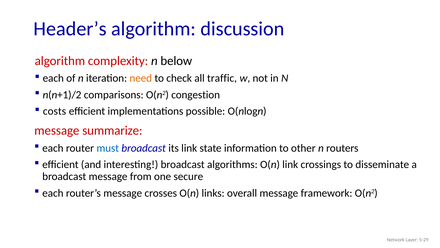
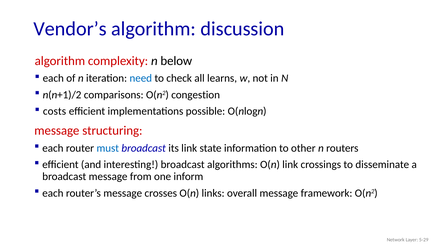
Header’s: Header’s -> Vendor’s (70, 29)
need colour: orange -> blue (141, 78)
traffic: traffic -> learns (222, 78)
summarize: summarize -> structuring (112, 130)
secure: secure -> inform (188, 176)
